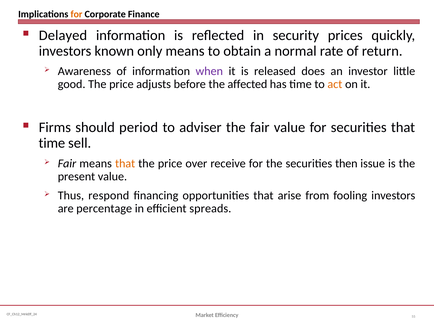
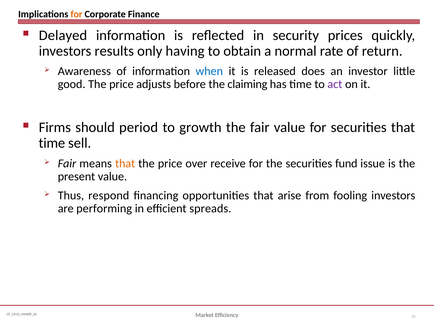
known: known -> results (114, 51)
only means: means -> having (185, 51)
when colour: purple -> blue (209, 71)
affected: affected -> claiming (247, 84)
act colour: orange -> purple (335, 84)
adviser: adviser -> growth (200, 127)
then: then -> fund (346, 163)
percentage: percentage -> performing (104, 208)
